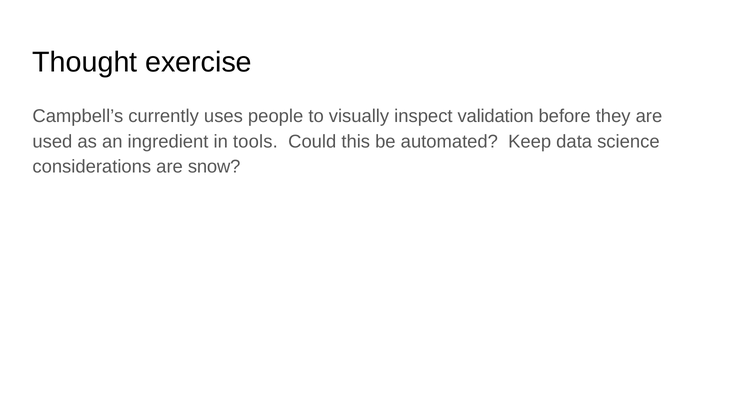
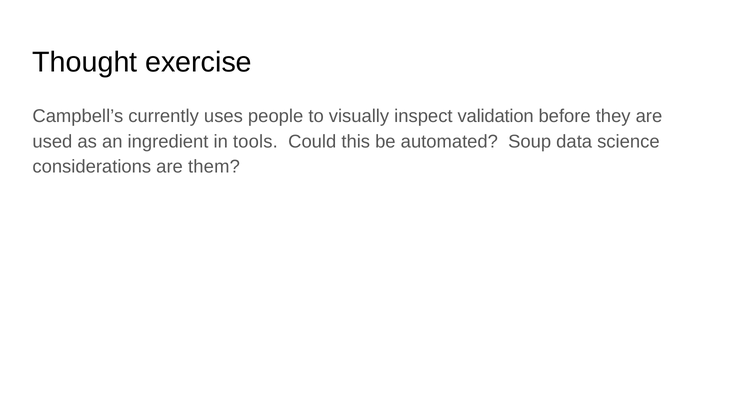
Keep: Keep -> Soup (530, 141)
snow: snow -> them (214, 167)
